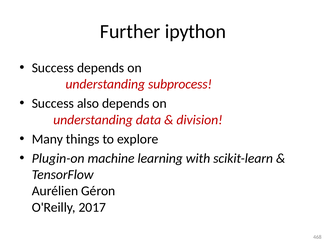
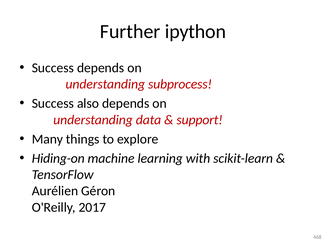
division: division -> support (200, 120)
Plugin-on: Plugin-on -> Hiding-on (58, 158)
